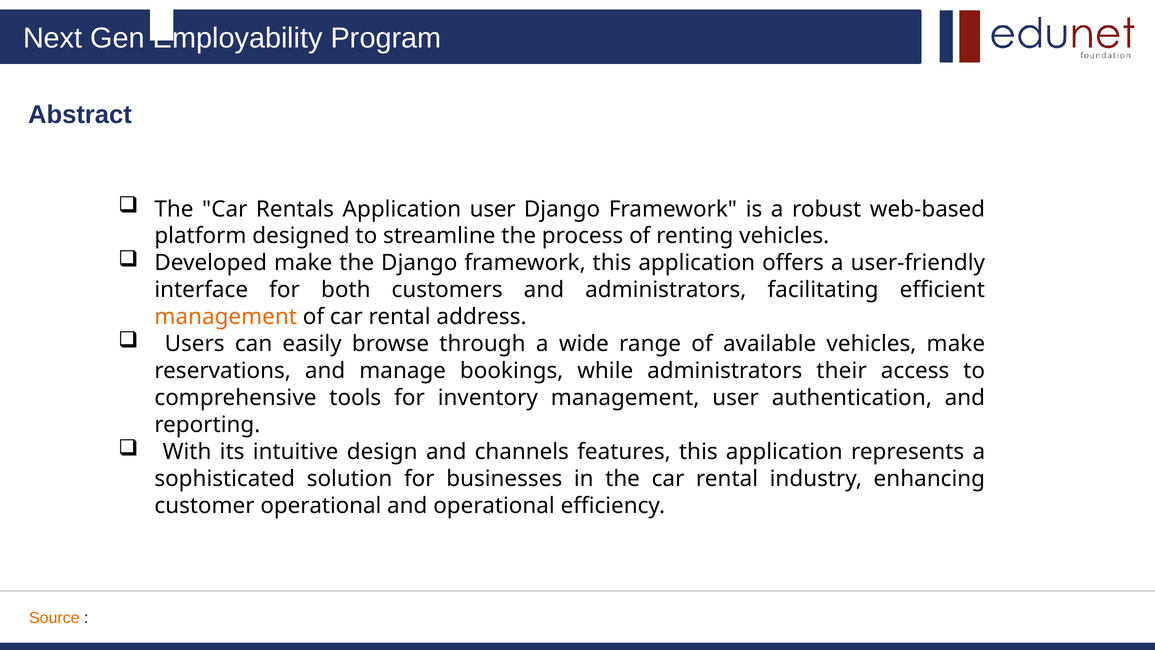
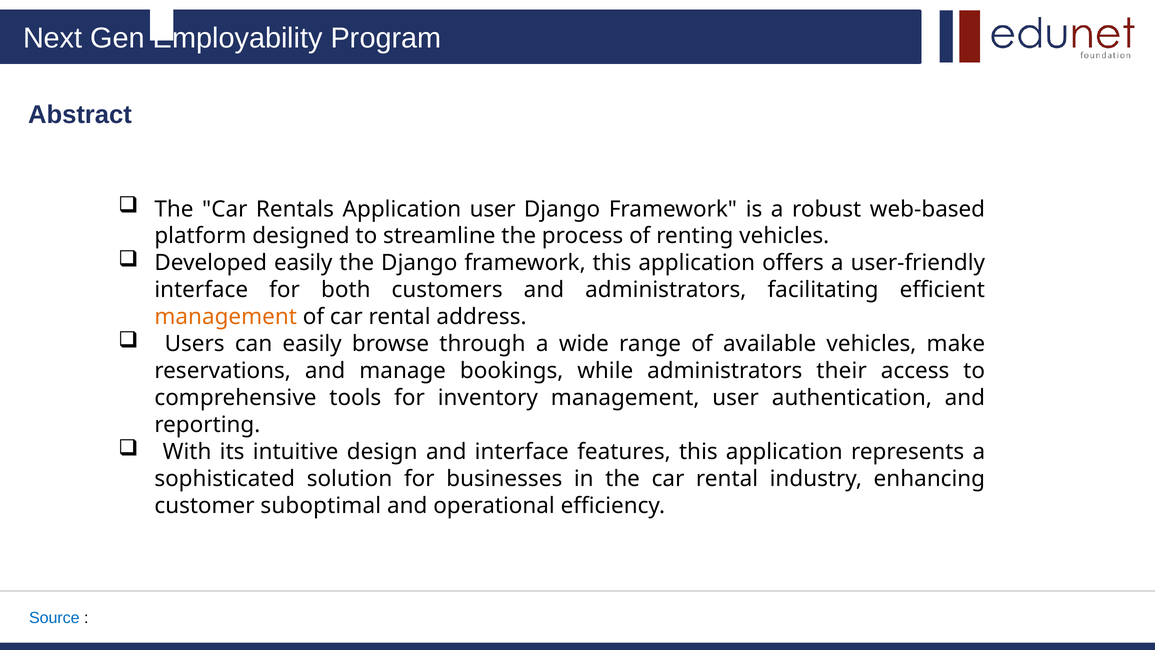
Developed make: make -> easily (303, 263)
and channels: channels -> interface (522, 452)
customer operational: operational -> suboptimal (321, 506)
Source colour: orange -> blue (54, 618)
